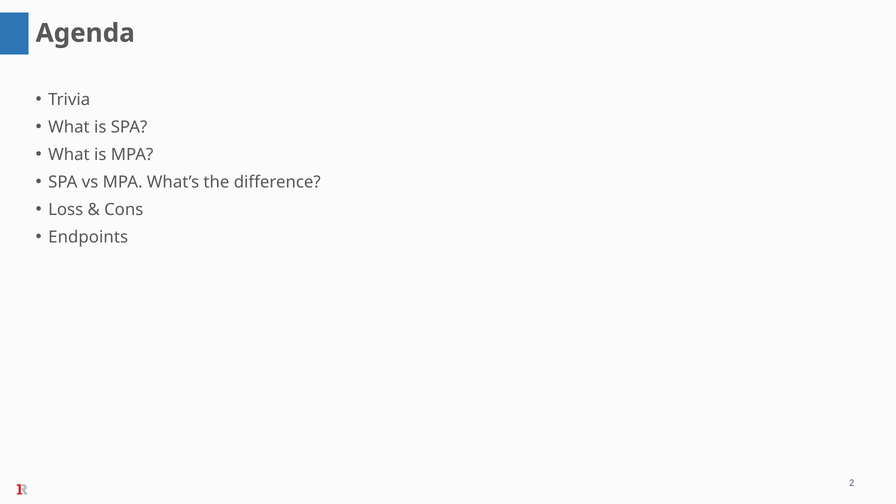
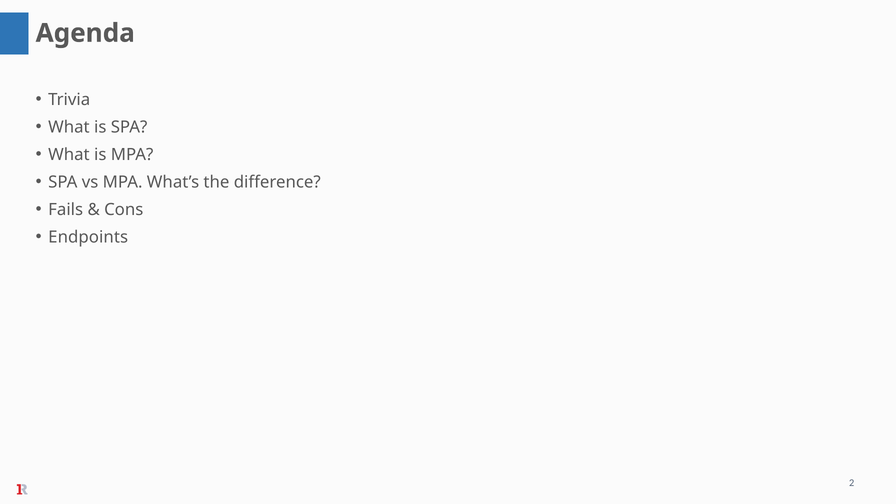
Loss: Loss -> Fails (66, 209)
